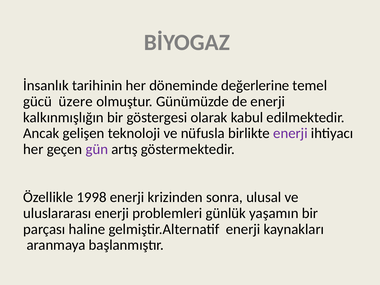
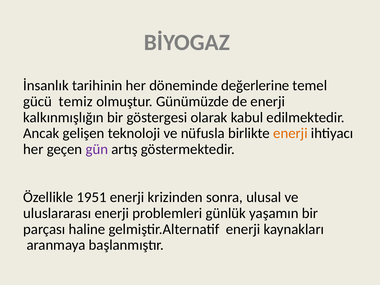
üzere: üzere -> temiz (76, 101)
enerji colour: purple -> orange (290, 133)
1998: 1998 -> 1951 (92, 197)
